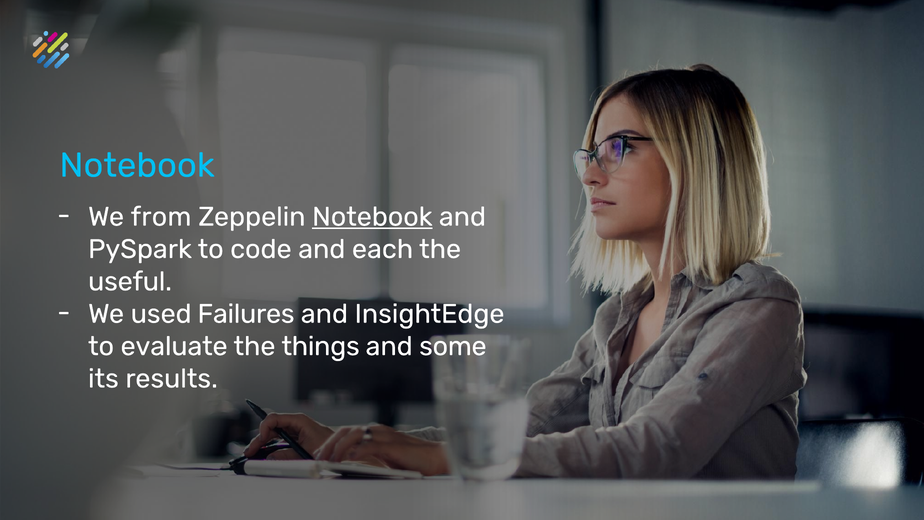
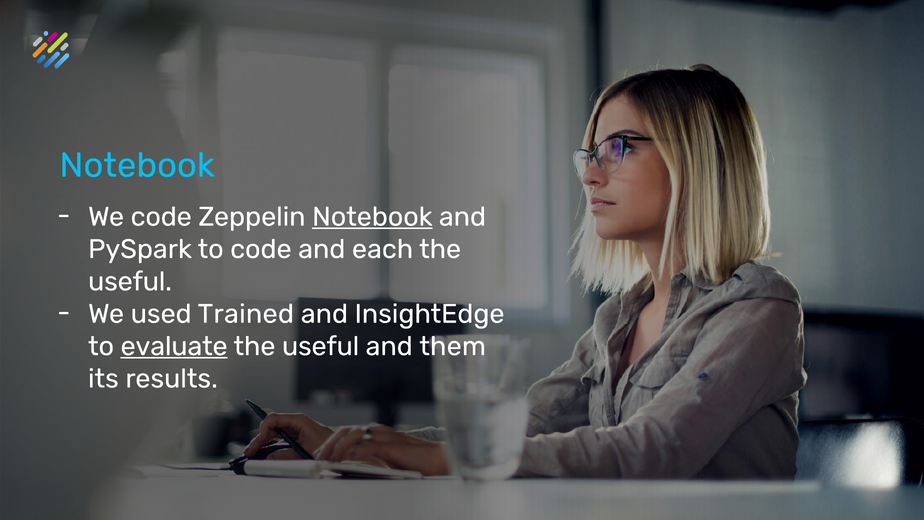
We from: from -> code (161, 217)
Failures: Failures -> Trained (246, 314)
evaluate underline: none -> present (174, 346)
things: things -> useful (321, 346)
some: some -> them (453, 346)
